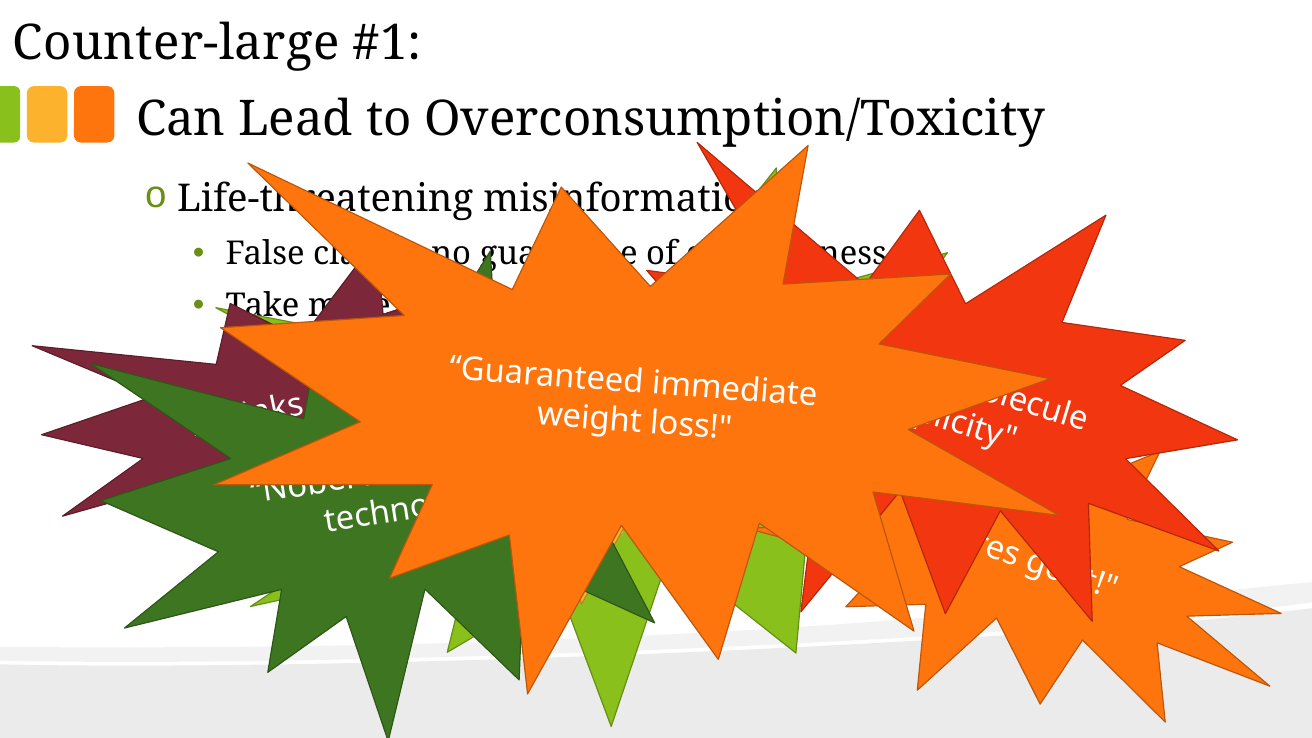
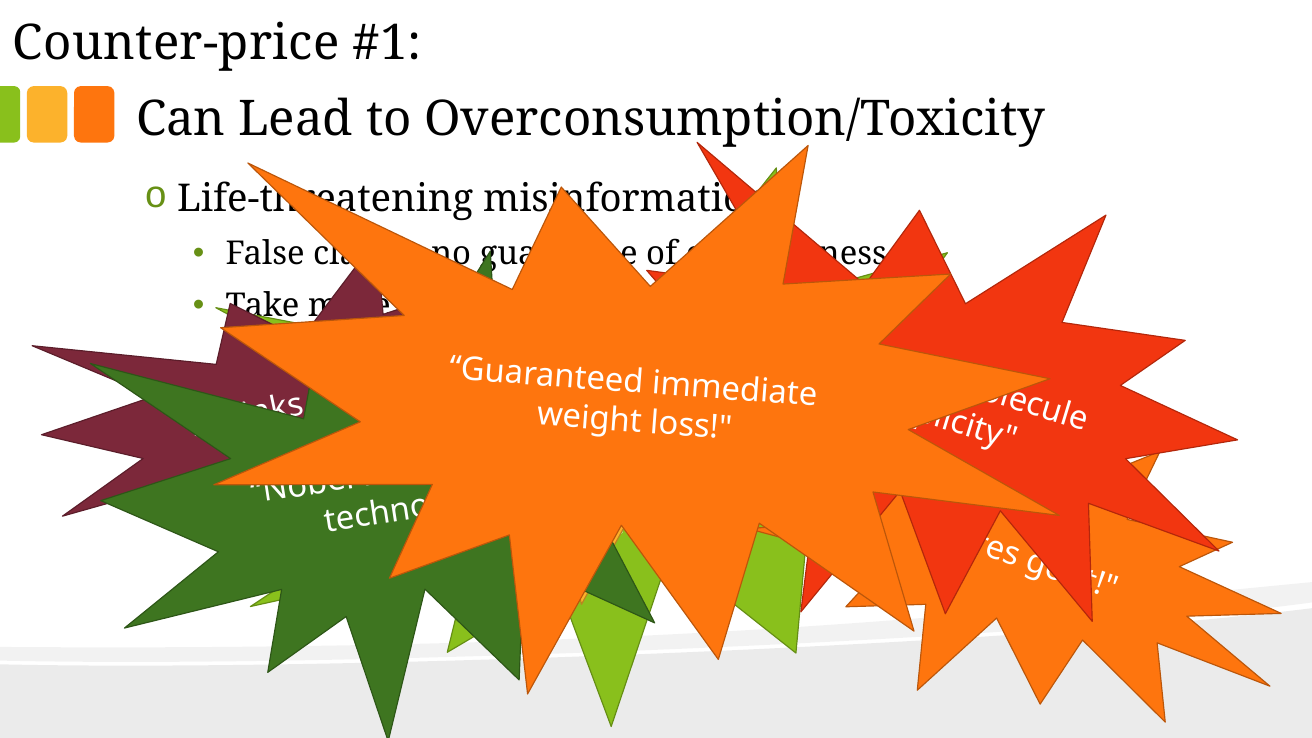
Counter-large: Counter-large -> Counter-price (176, 43)
